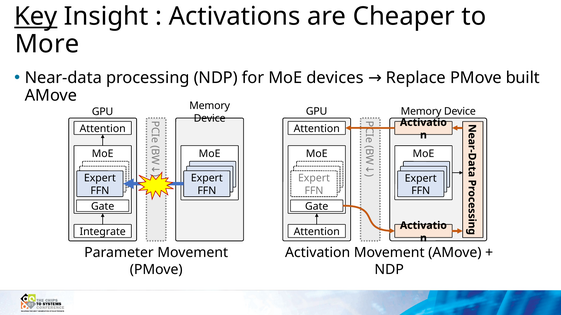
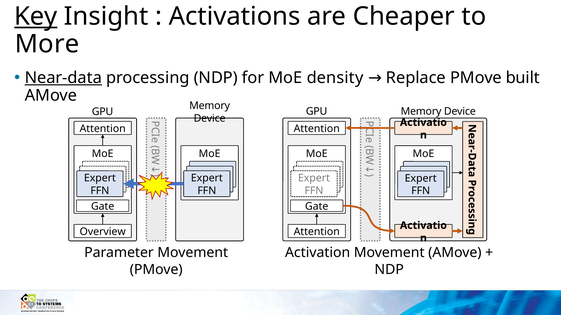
Near-data underline: none -> present (63, 78)
devices: devices -> density (335, 78)
Integrate: Integrate -> Overview (103, 232)
